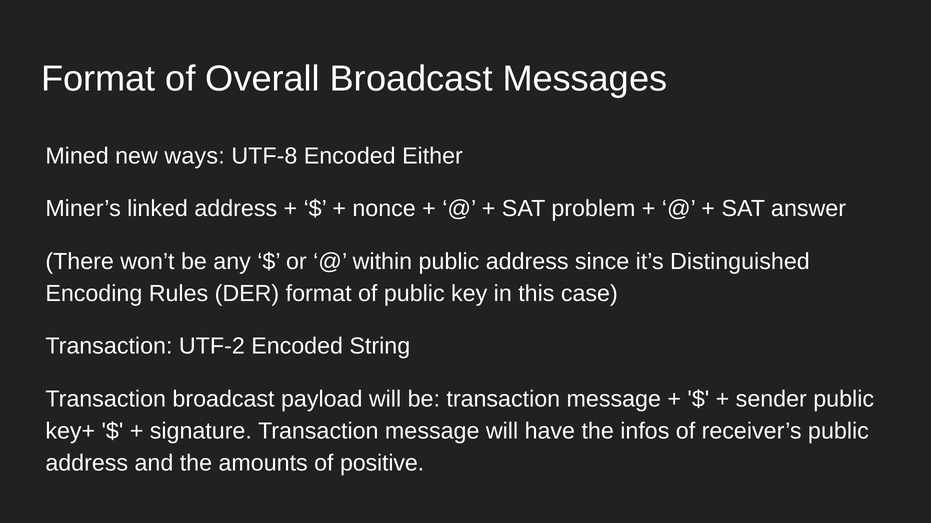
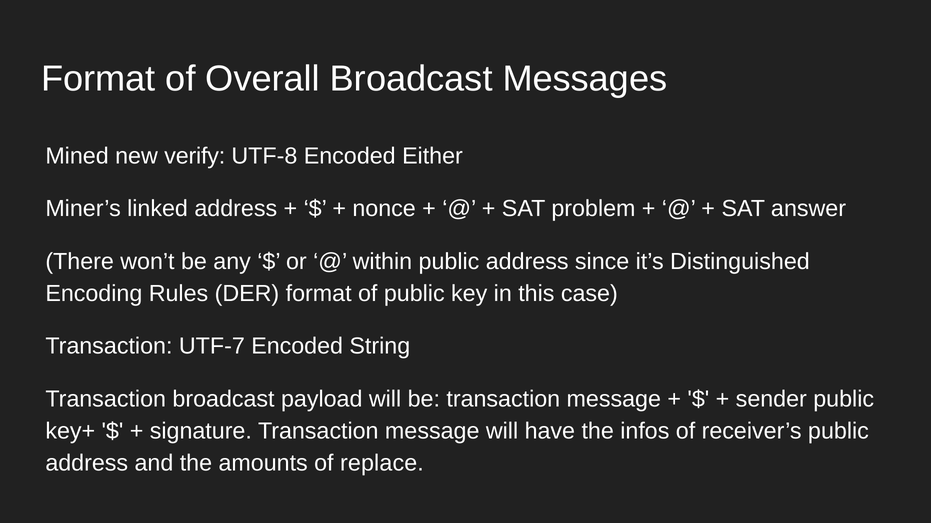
ways: ways -> verify (195, 156)
UTF-2: UTF-2 -> UTF-7 (212, 347)
positive: positive -> replace (382, 464)
